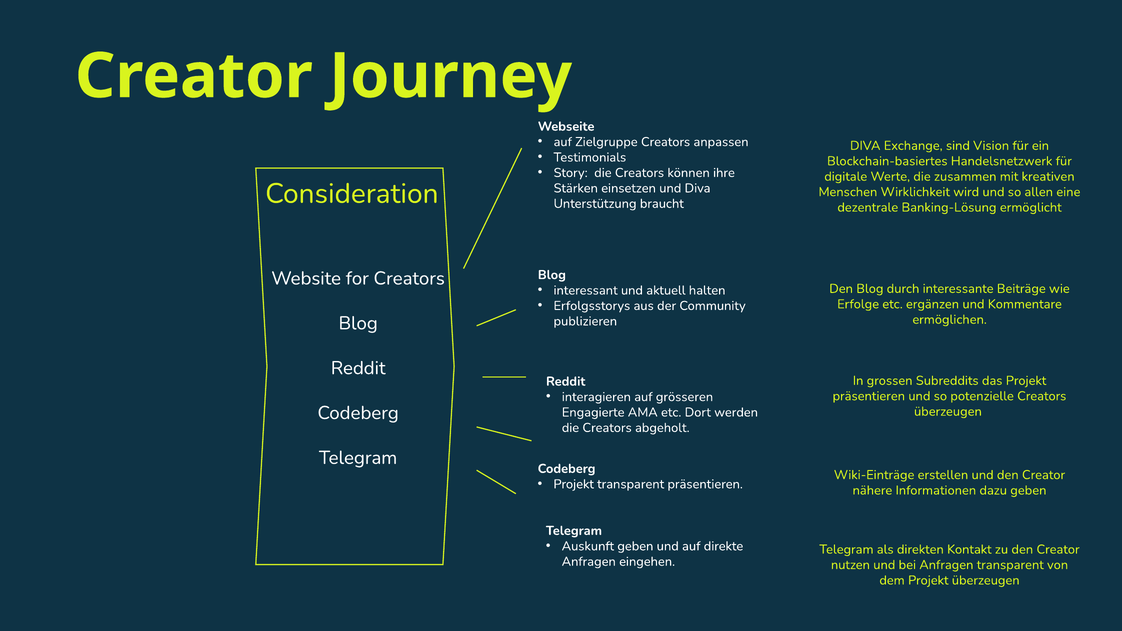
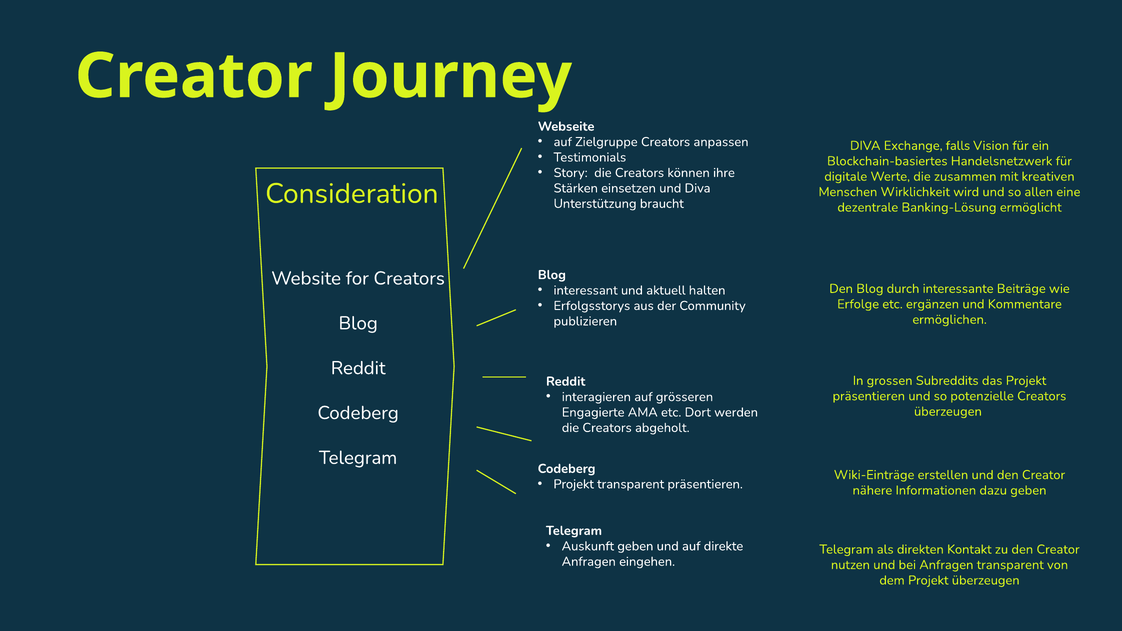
sind: sind -> falls (958, 146)
